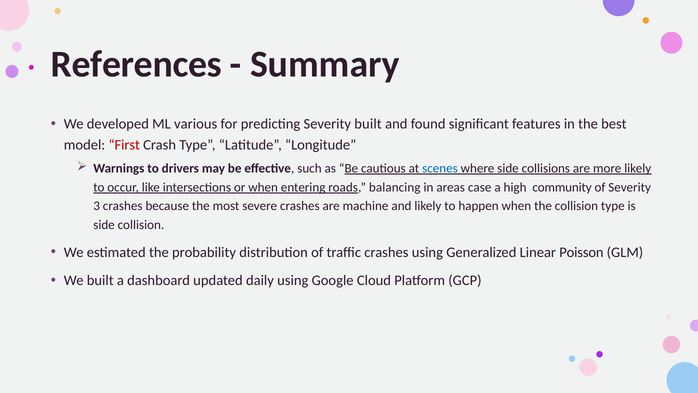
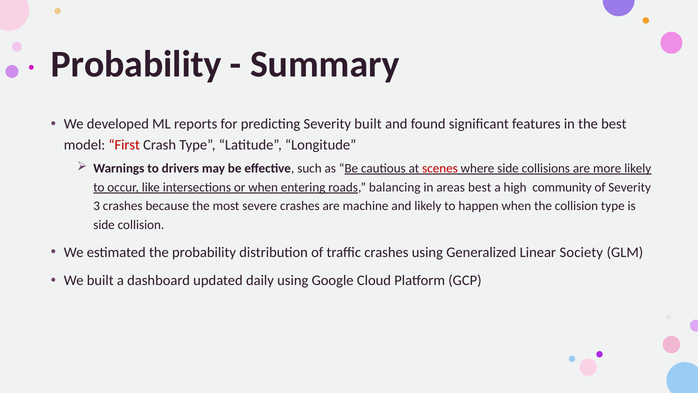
References: References -> Probability (136, 64)
various: various -> reports (196, 124)
scenes colour: blue -> red (440, 168)
areas case: case -> best (480, 187)
Poisson: Poisson -> Society (581, 252)
